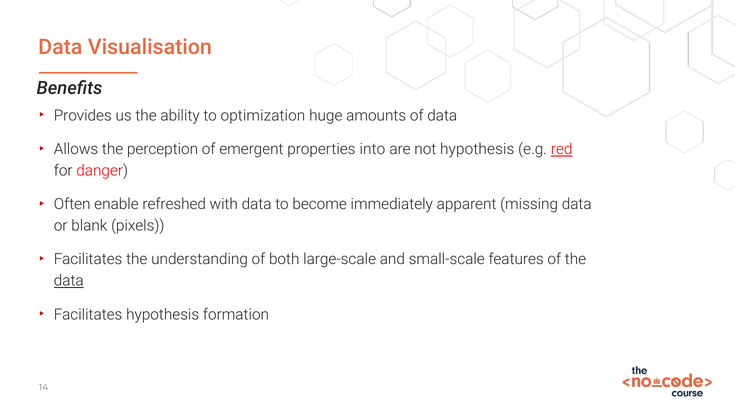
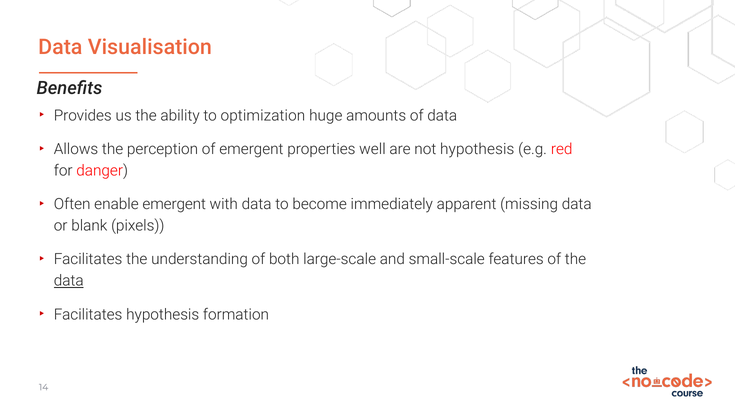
into: into -> well (372, 149)
red underline: present -> none (562, 149)
enable refreshed: refreshed -> emergent (174, 205)
